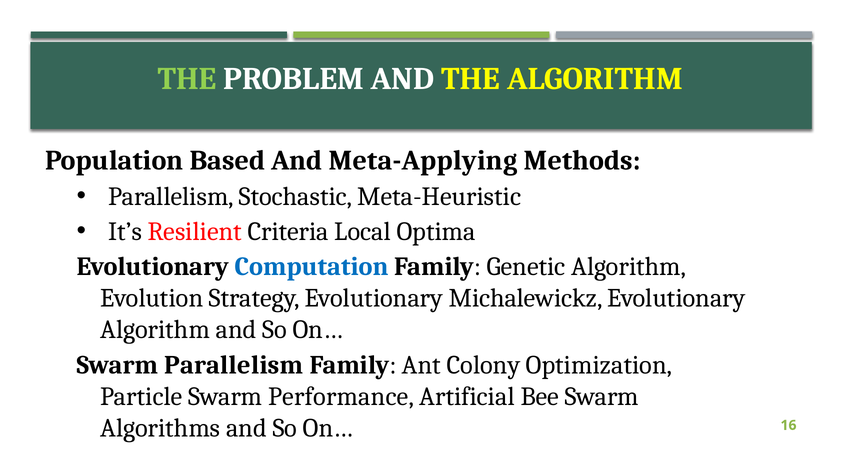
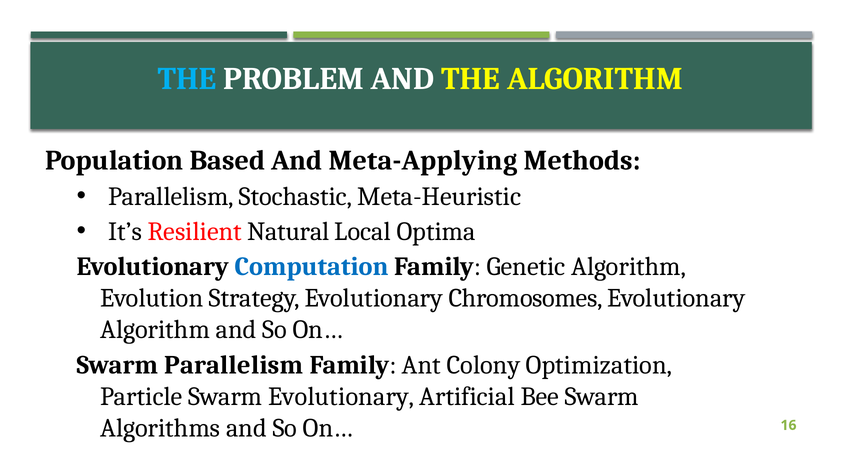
THE colour: light green -> light blue (187, 79)
Criteria: Criteria -> Natural (288, 232)
Michalewickz: Michalewickz -> Chromosomes (526, 298)
Swarm Performance: Performance -> Evolutionary (341, 397)
